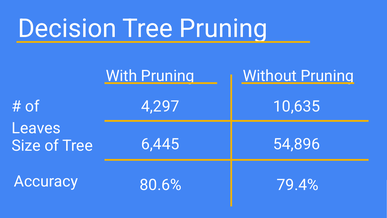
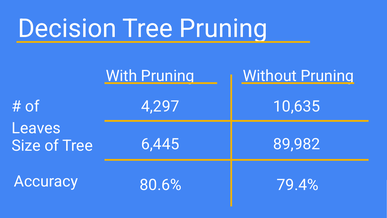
54,896: 54,896 -> 89,982 (297, 144)
